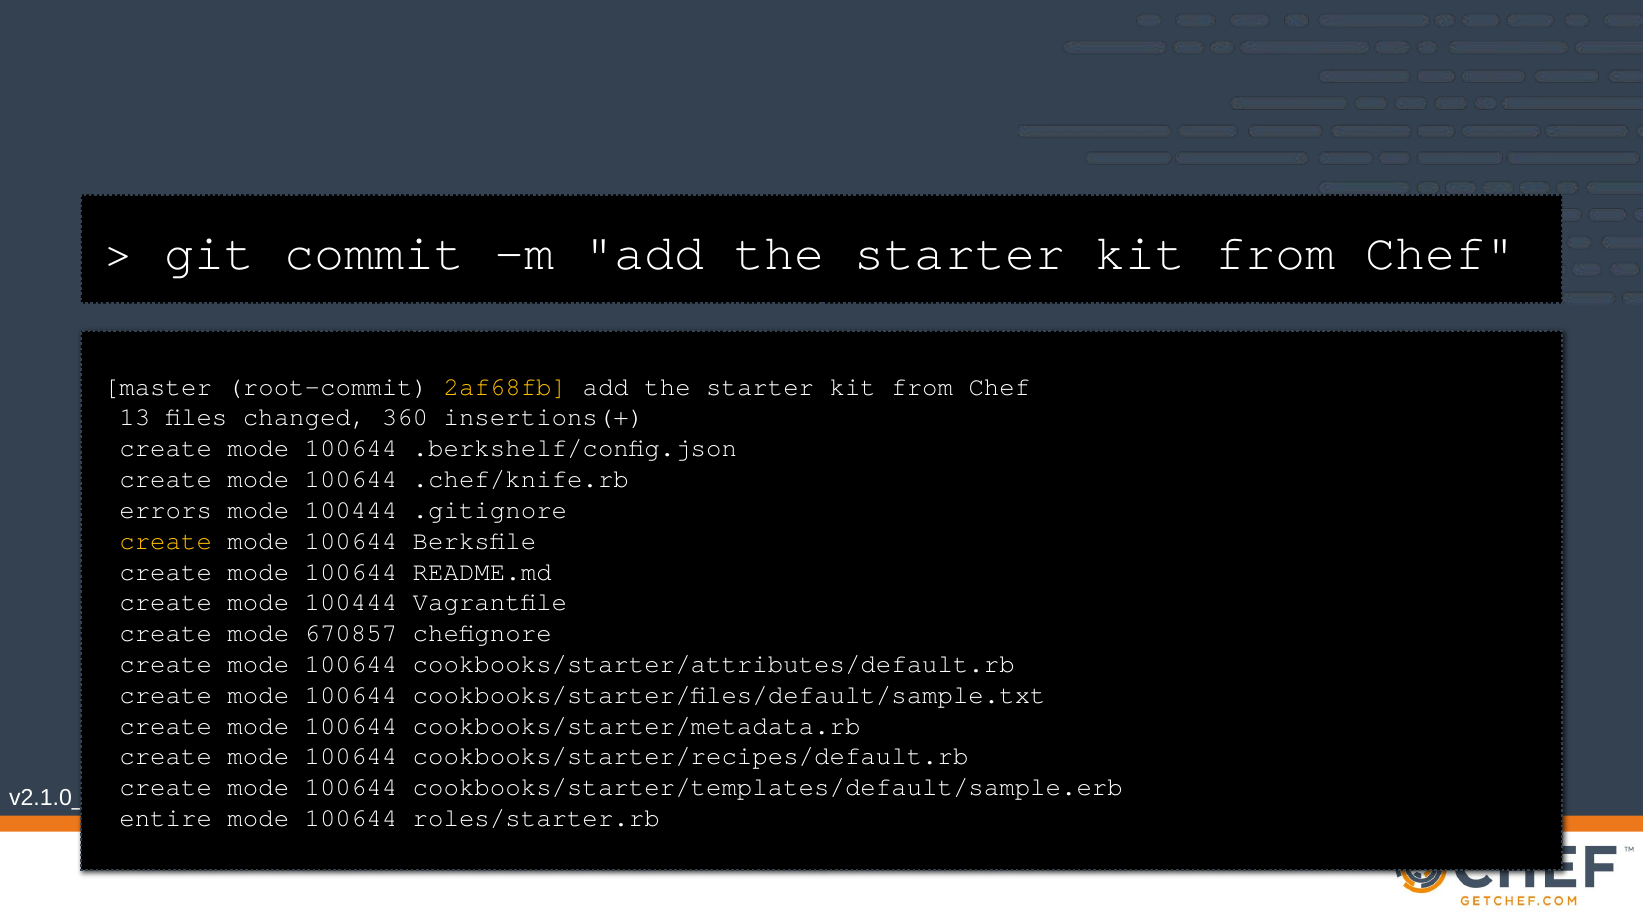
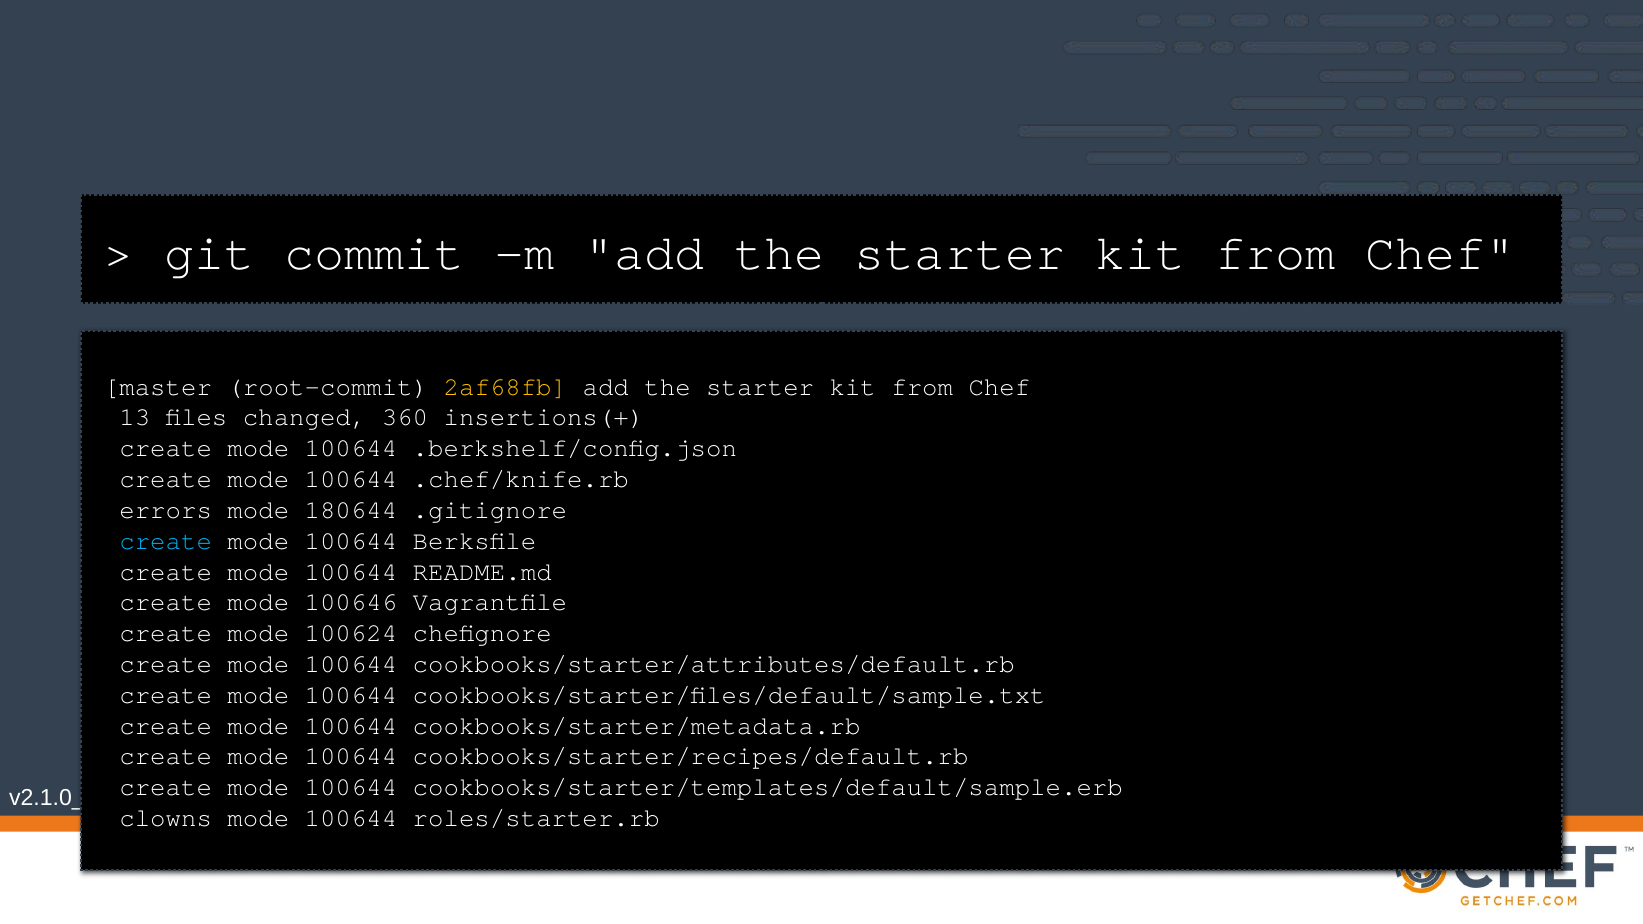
100444: 100444 -> 180644 (351, 510)
create colour: yellow -> light blue (166, 541)
create mode 100444: 100444 -> 100646 (351, 602)
670857: 670857 -> 100624 (351, 633)
entire: entire -> clowns (166, 818)
